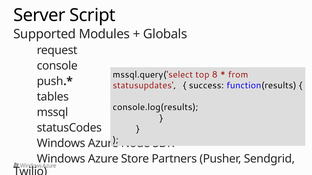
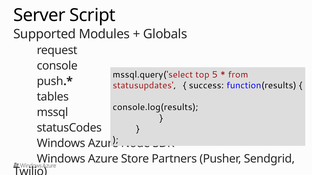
8: 8 -> 5 (215, 75)
